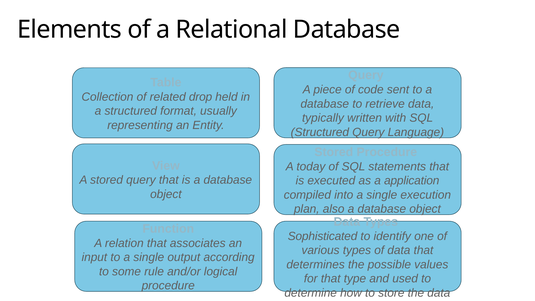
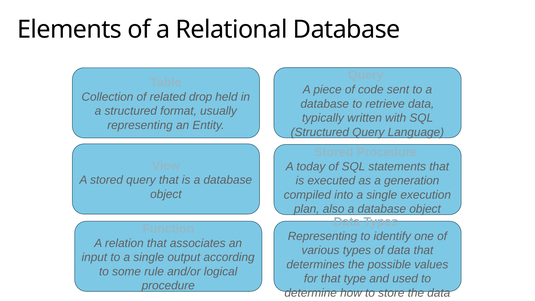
application: application -> generation (412, 181)
Sophisticated: Sophisticated -> Representing (323, 236)
